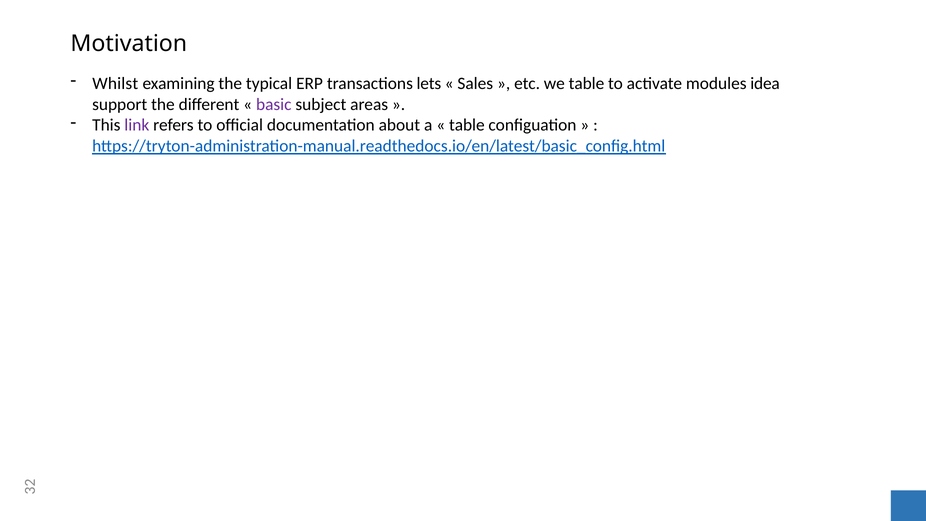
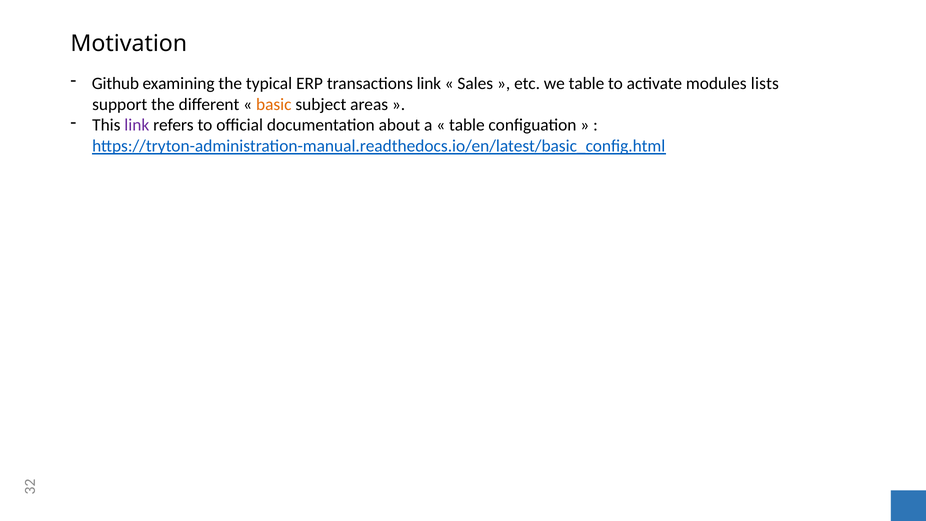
Whilst: Whilst -> Github (115, 84)
transactions lets: lets -> link (429, 84)
idea: idea -> lists (765, 84)
basic colour: purple -> orange (274, 104)
